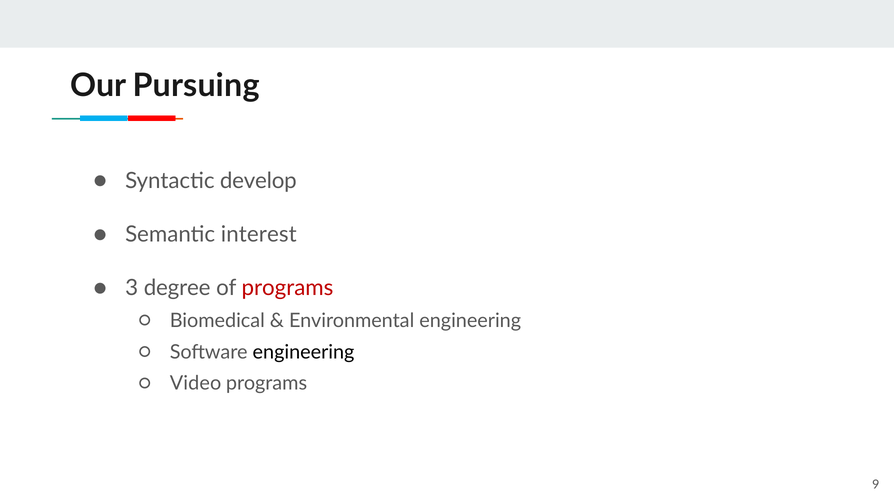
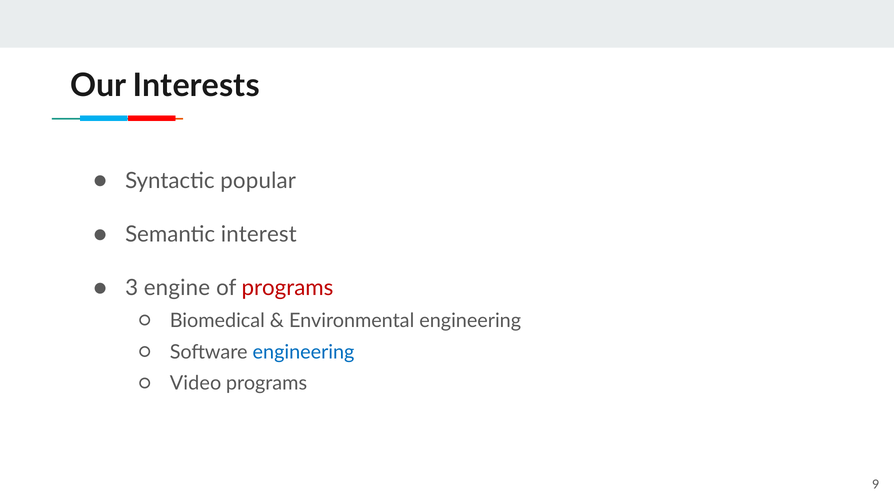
Pursuing: Pursuing -> Interests (196, 86)
develop: develop -> popular (258, 181)
degree: degree -> engine (177, 288)
engineering colour: black -> blue (304, 352)
